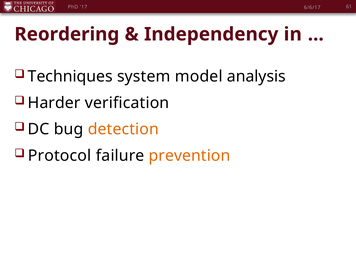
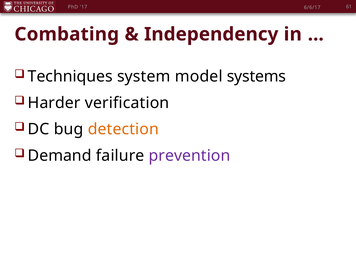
Reordering: Reordering -> Combating (67, 34)
analysis: analysis -> systems (256, 76)
Protocol: Protocol -> Demand (60, 156)
prevention colour: orange -> purple (189, 156)
